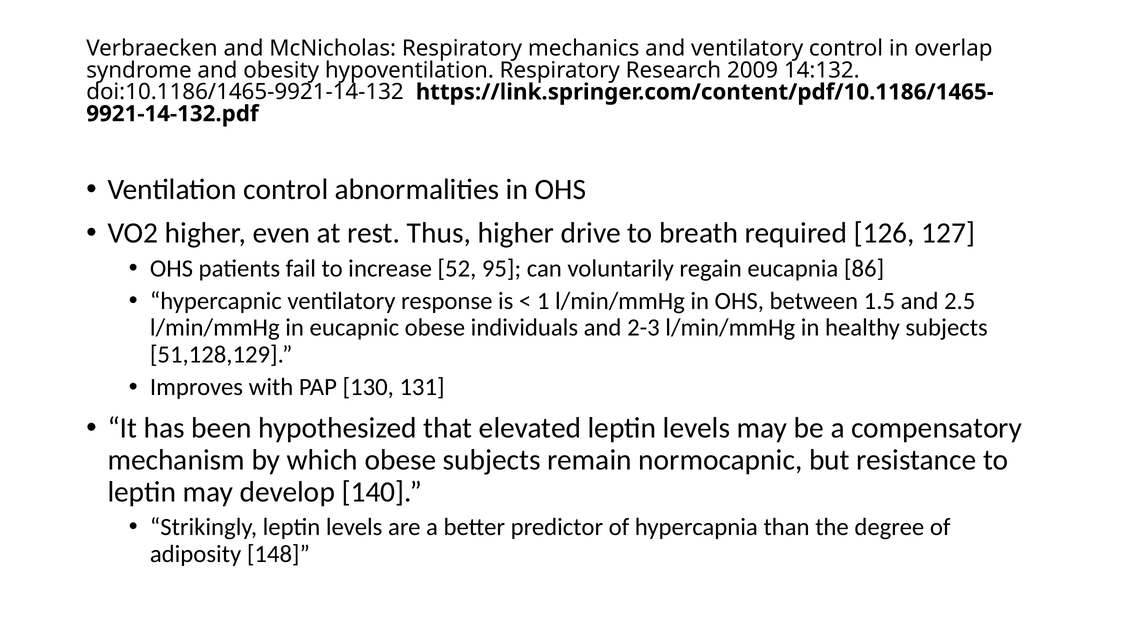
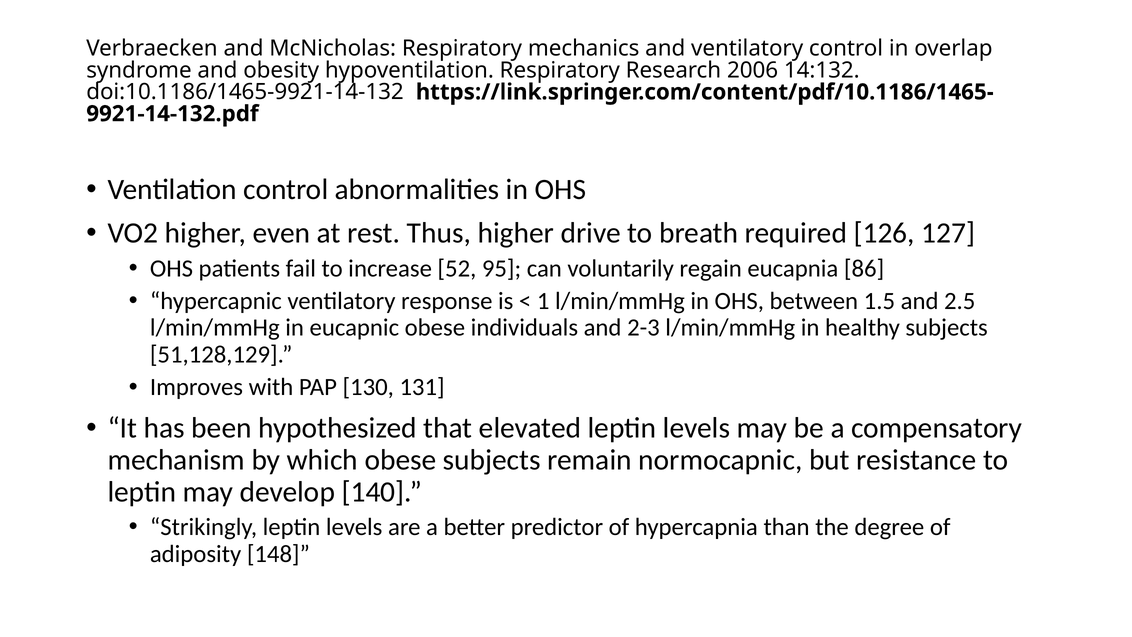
2009: 2009 -> 2006 (753, 70)
